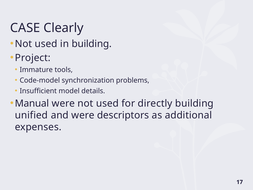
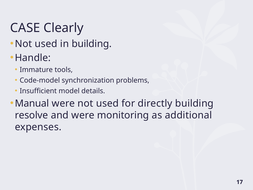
Project: Project -> Handle (33, 58)
unified: unified -> resolve (31, 115)
descriptors: descriptors -> monitoring (123, 115)
